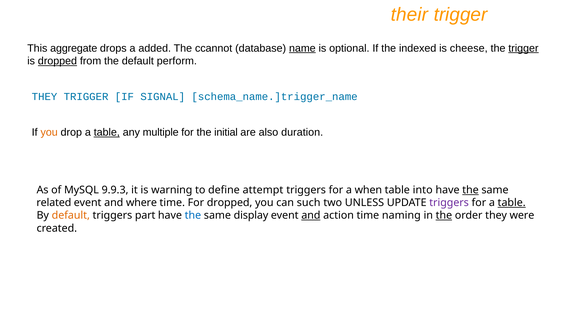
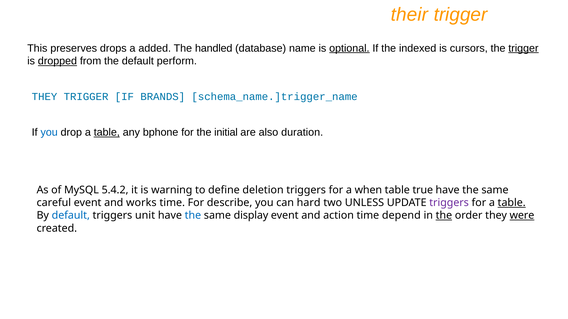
aggregate: aggregate -> preserves (74, 48)
ccannot: ccannot -> handled (214, 48)
name underline: present -> none (302, 48)
optional underline: none -> present (349, 48)
cheese: cheese -> cursors (469, 48)
SIGNAL: SIGNAL -> BRANDS (163, 97)
you colour: orange -> blue (49, 133)
multiple: multiple -> bphone (161, 133)
9.9.3: 9.9.3 -> 5.4.2 (115, 190)
attempt: attempt -> deletion (263, 190)
into: into -> true (423, 190)
the underline: present -> none (471, 190)
related: related -> careful (54, 203)
where: where -> works (141, 203)
For dropped: dropped -> describe (230, 203)
such: such -> hard (309, 203)
default colour: orange -> blue (71, 216)
part: part -> unit (145, 216)
and underline: present -> none (311, 216)
naming: naming -> depend (401, 216)
were underline: none -> present (522, 216)
